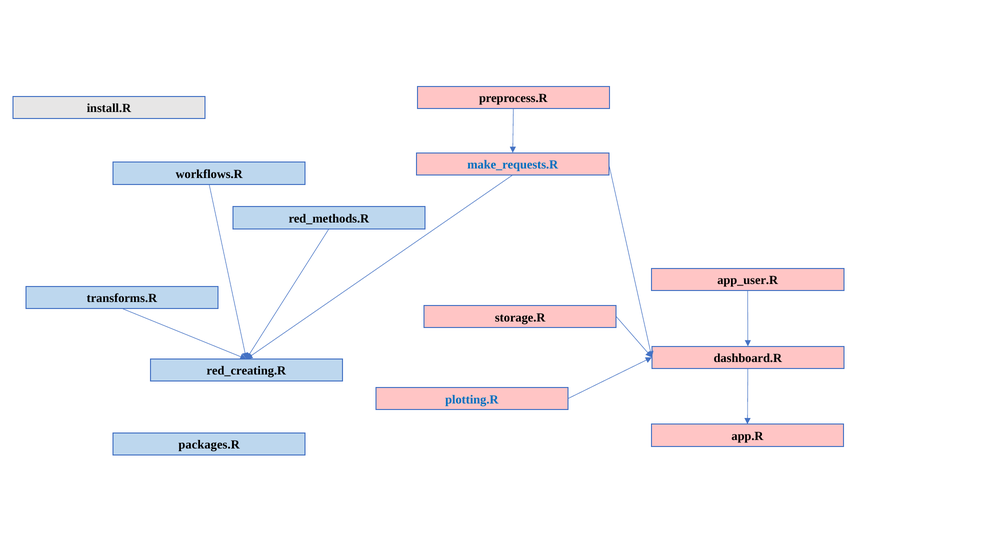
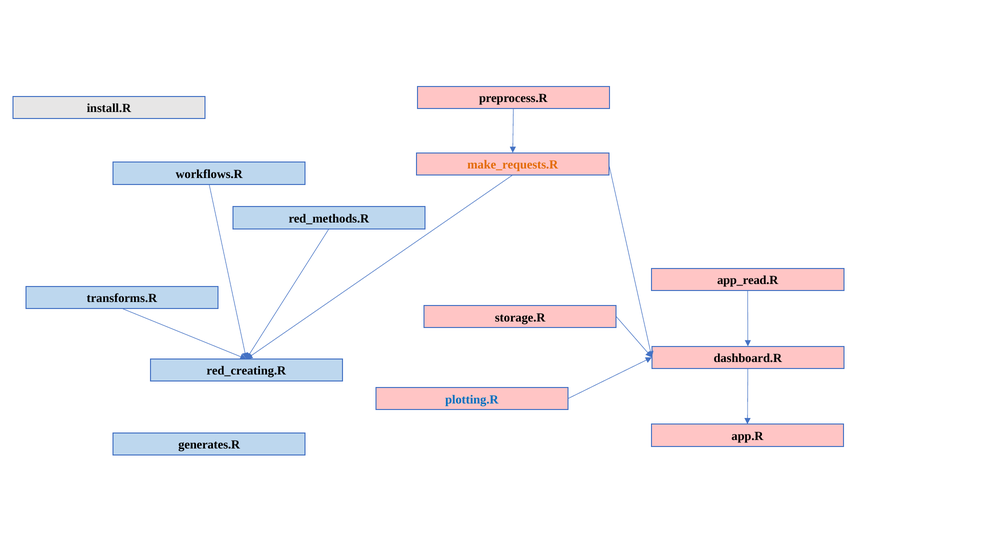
make_requests.R colour: blue -> orange (513, 165)
app_user.R: app_user.R -> app_read.R (748, 281)
packages.R: packages.R -> generates.R (209, 445)
